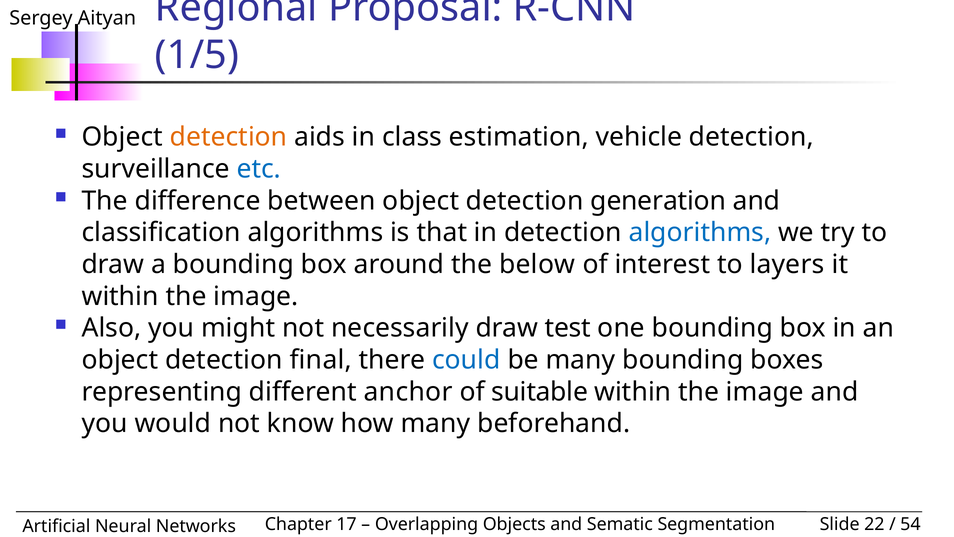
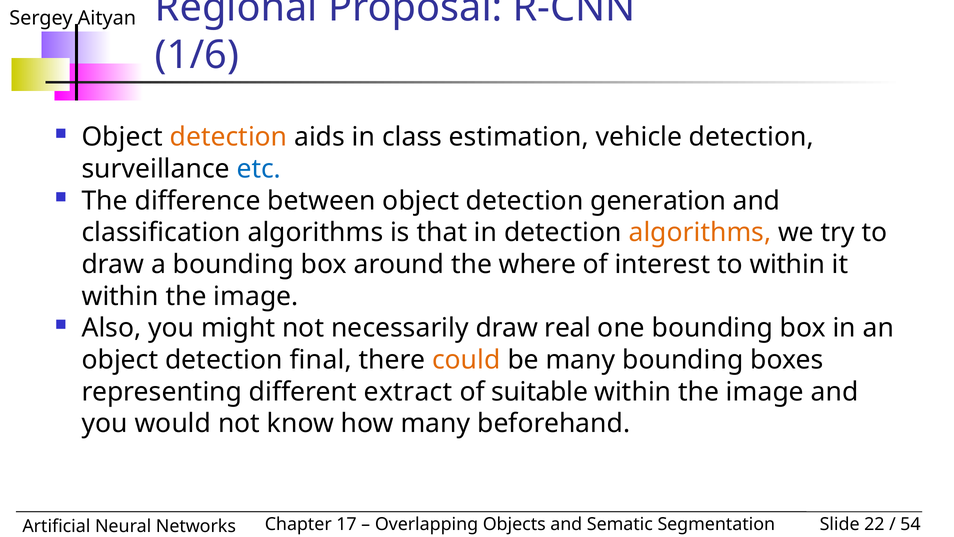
1/5: 1/5 -> 1/6 (197, 55)
algorithms colour: blue -> orange (700, 233)
below: below -> where (537, 264)
to layers: layers -> within (787, 264)
test: test -> real (568, 328)
could colour: blue -> orange (466, 360)
anchor: anchor -> extract (408, 392)
